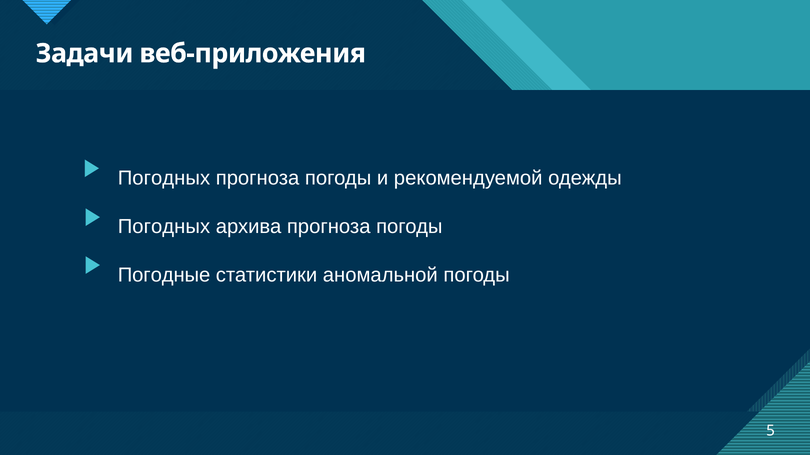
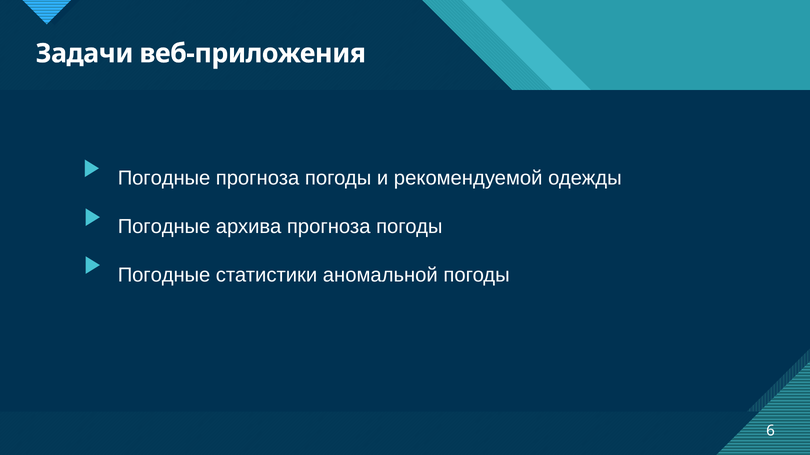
Погодных: Погодных -> Погодные (164, 178)
Погодных: Погодных -> Погодные (164, 227)
5: 5 -> 6 (771, 431)
